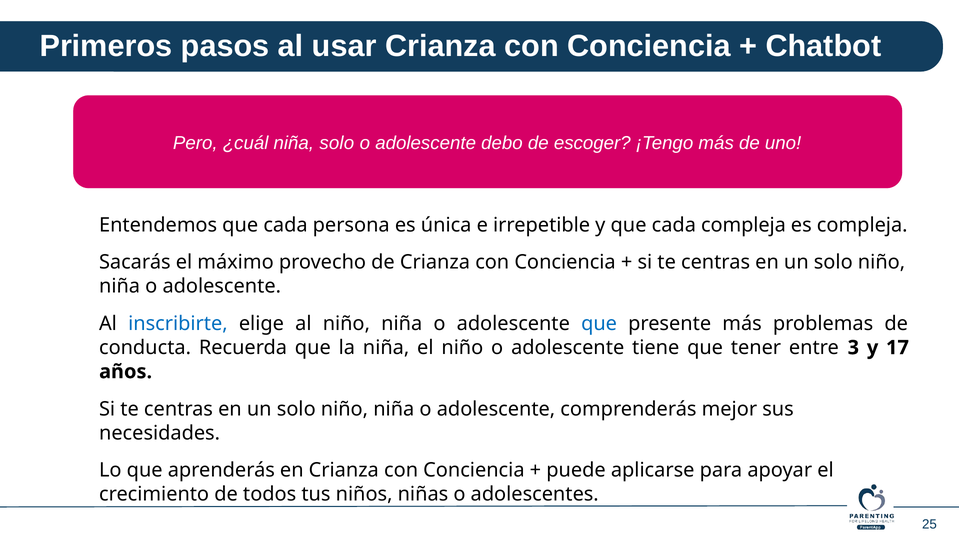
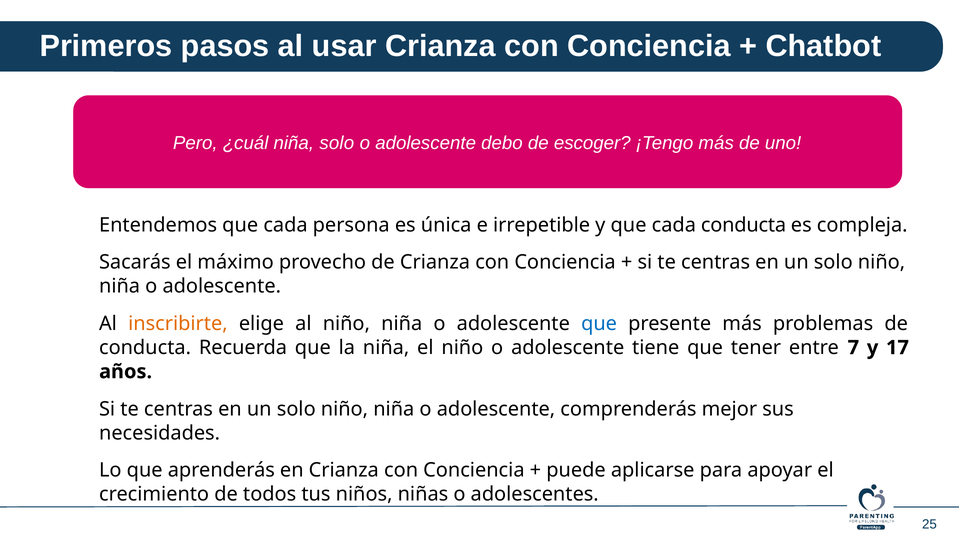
cada compleja: compleja -> conducta (744, 225)
inscribirte colour: blue -> orange (178, 323)
3: 3 -> 7 (853, 347)
